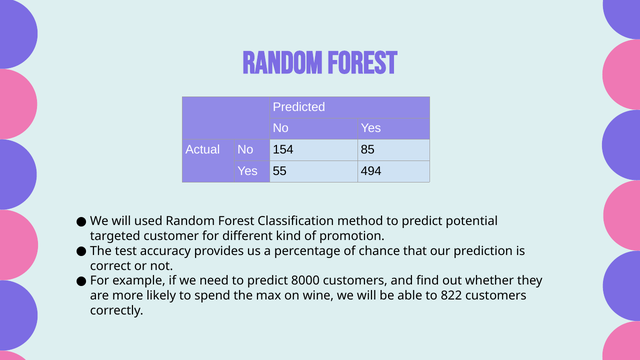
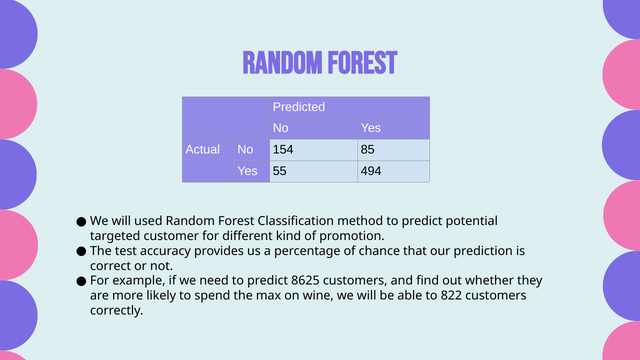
8000: 8000 -> 8625 (305, 281)
